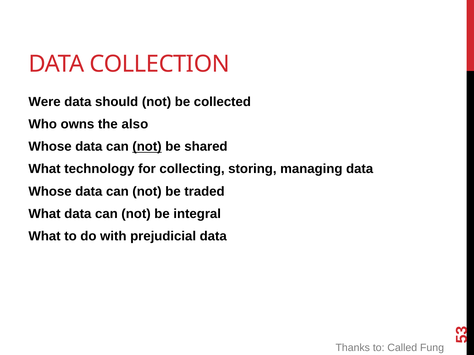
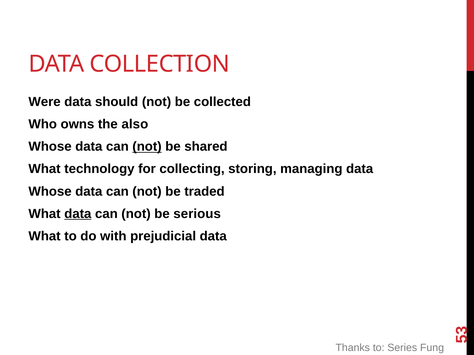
data underline: none -> present (78, 214)
integral: integral -> serious (197, 214)
Called: Called -> Series (402, 348)
